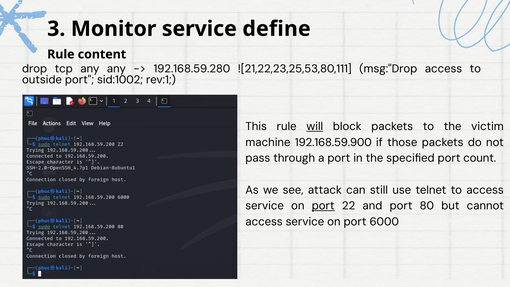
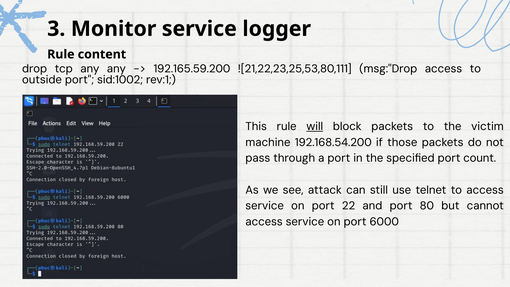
define: define -> logger (277, 29)
192.168.59.280: 192.168.59.280 -> 192.165.59.200 (192, 69)
192.168.59.900: 192.168.59.900 -> 192.168.54.200 (333, 142)
port underline: present -> none (323, 206)
